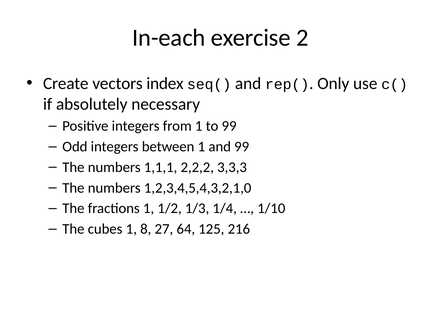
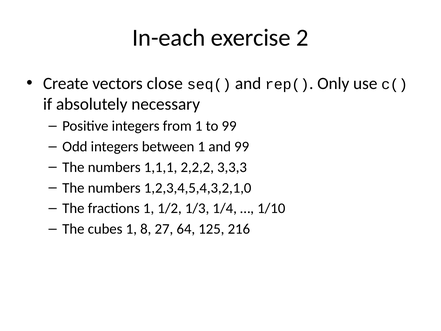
index: index -> close (165, 84)
